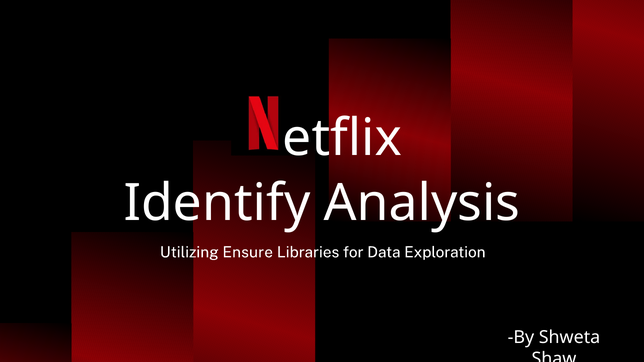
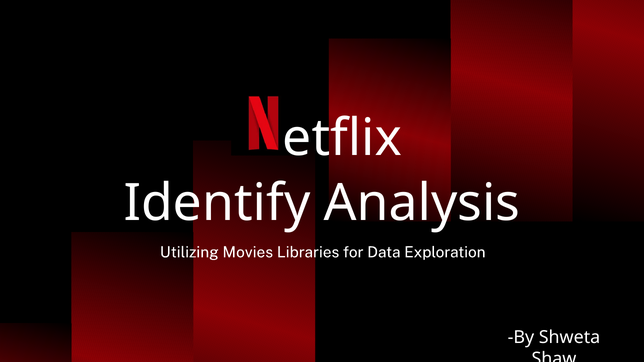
Ensure: Ensure -> Movies (248, 252)
